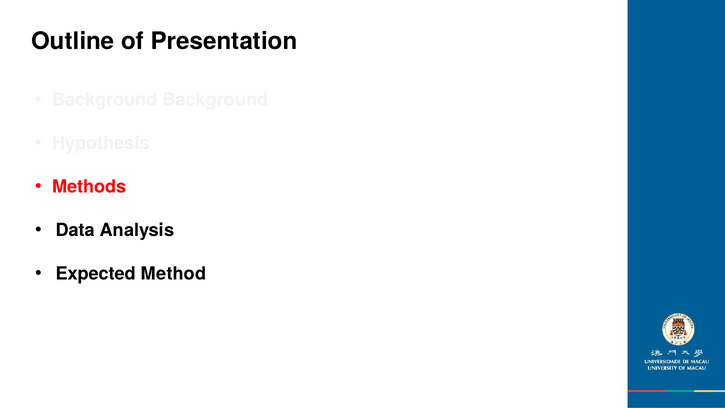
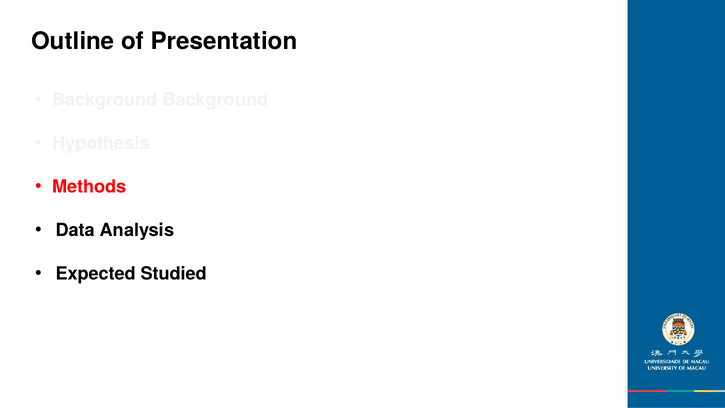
Method: Method -> Studied (174, 273)
